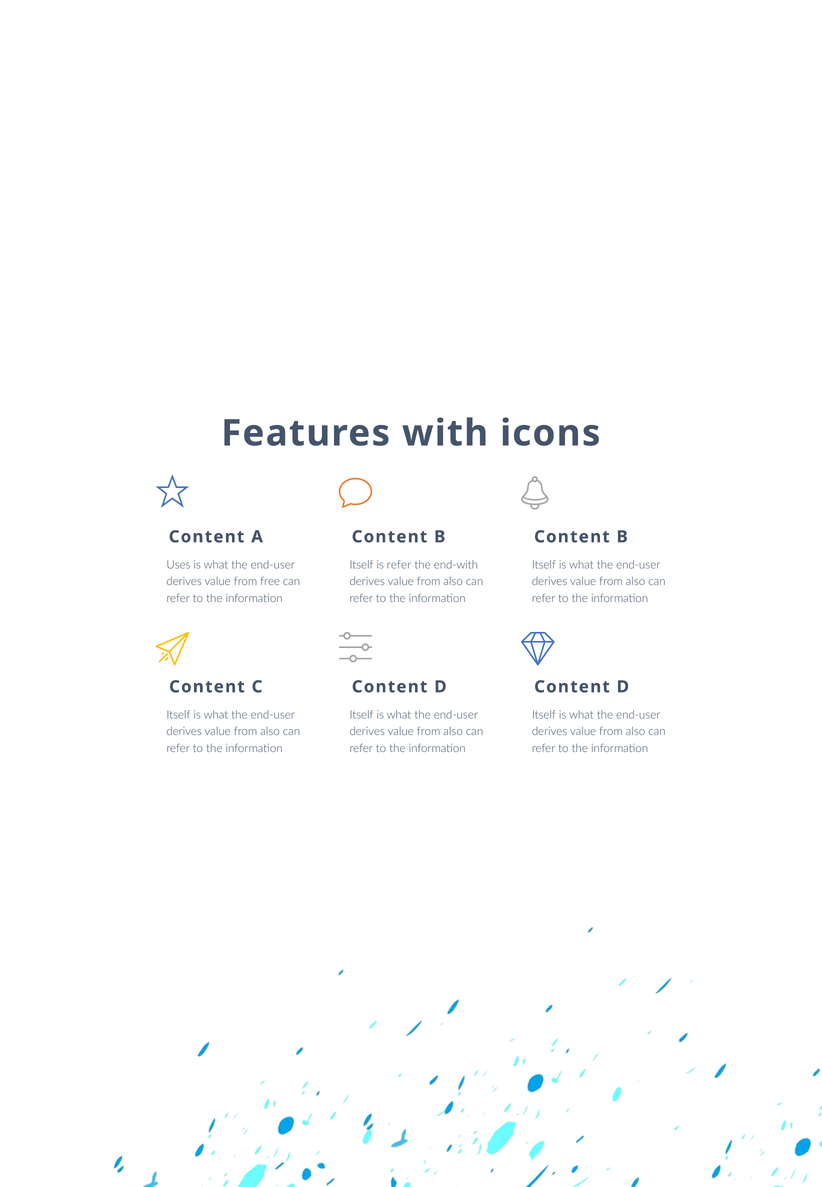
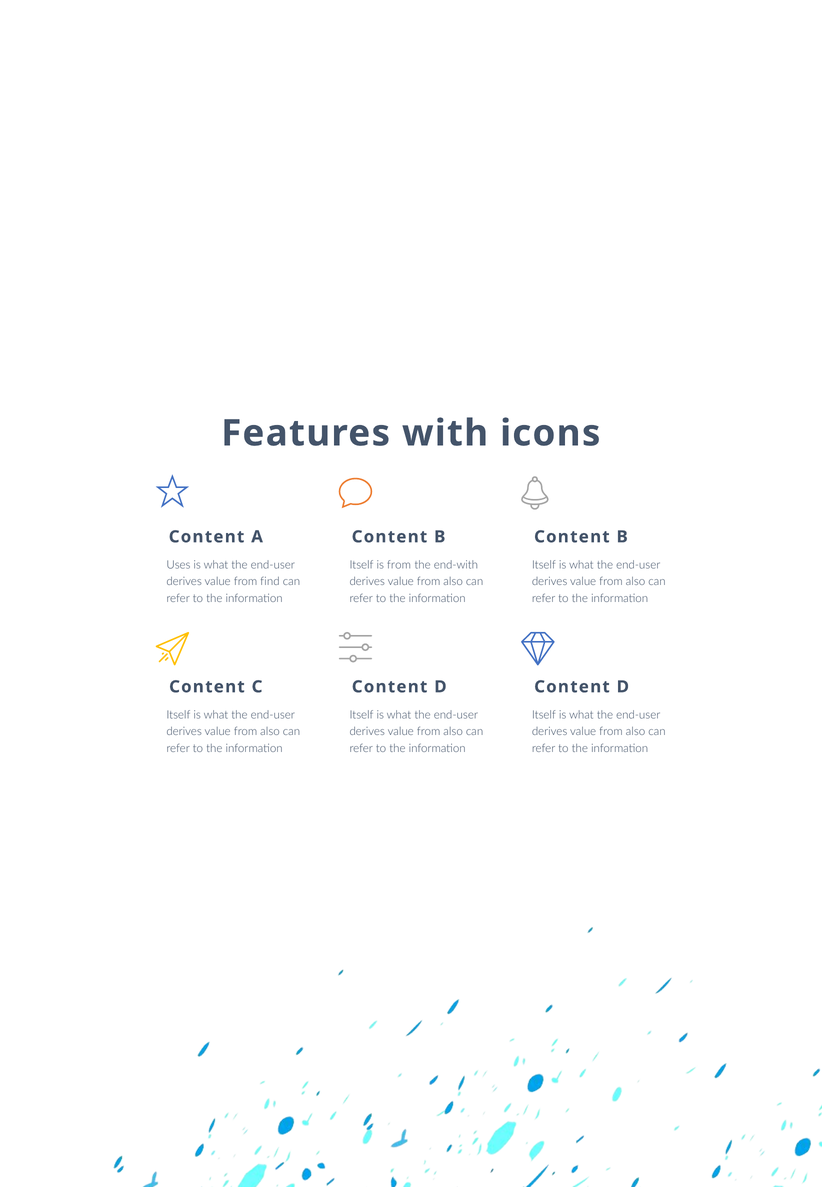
is refer: refer -> from (399, 565)
free: free -> find (270, 582)
